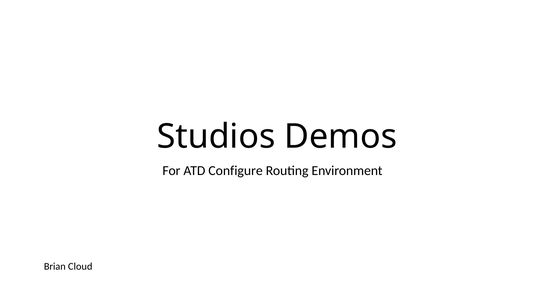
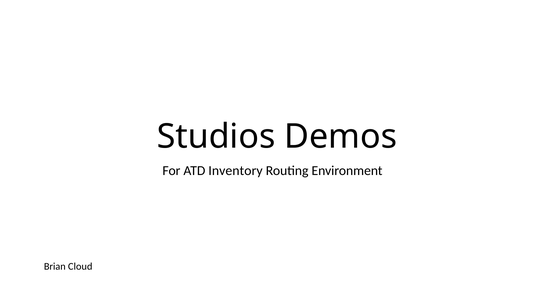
Configure: Configure -> Inventory (236, 170)
